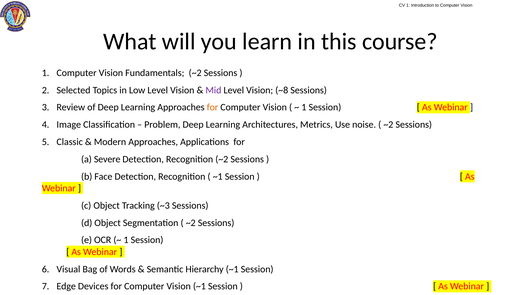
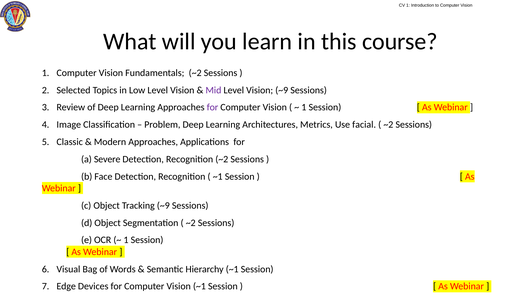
Vision ~8: ~8 -> ~9 (282, 90)
for colour: orange -> purple (213, 107)
noise: noise -> facial (364, 125)
Tracking ~3: ~3 -> ~9 (163, 205)
